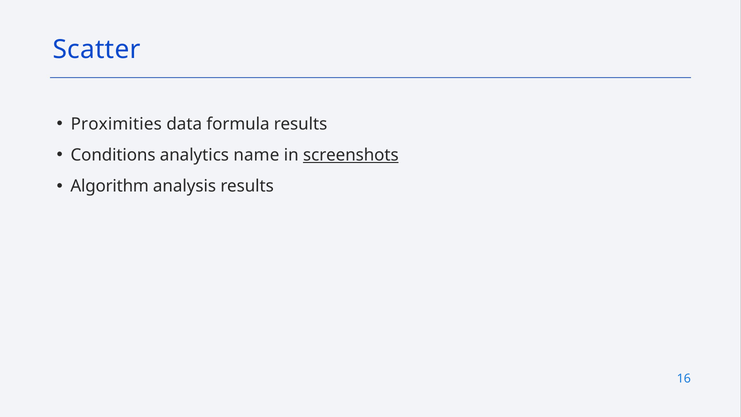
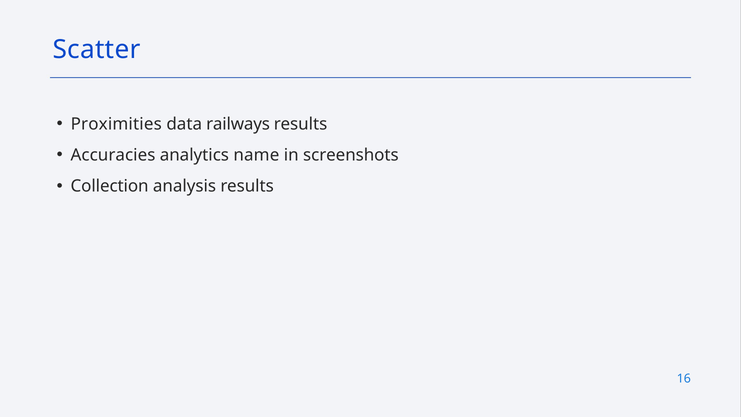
formula: formula -> railways (238, 124)
Conditions: Conditions -> Accuracies (113, 155)
screenshots underline: present -> none (351, 155)
Algorithm: Algorithm -> Collection (110, 186)
